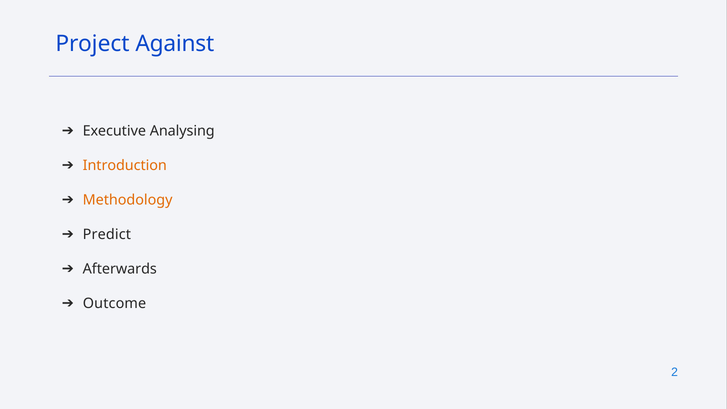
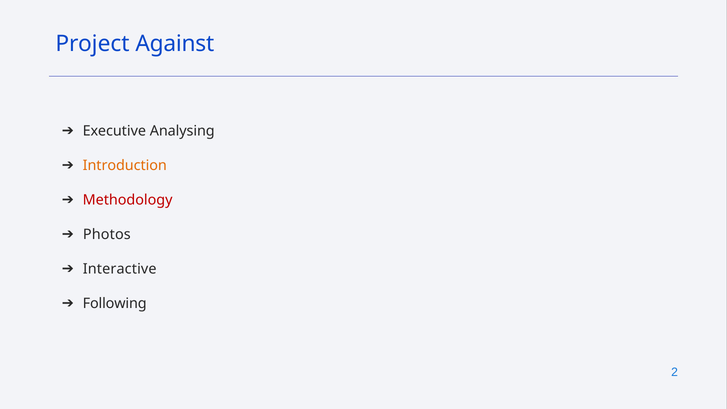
Methodology colour: orange -> red (128, 200)
Predict: Predict -> Photos (107, 234)
Afterwards: Afterwards -> Interactive (120, 269)
Outcome: Outcome -> Following (115, 303)
